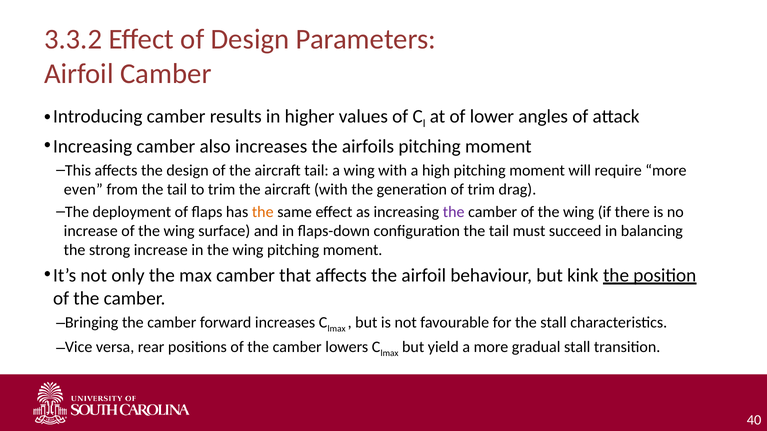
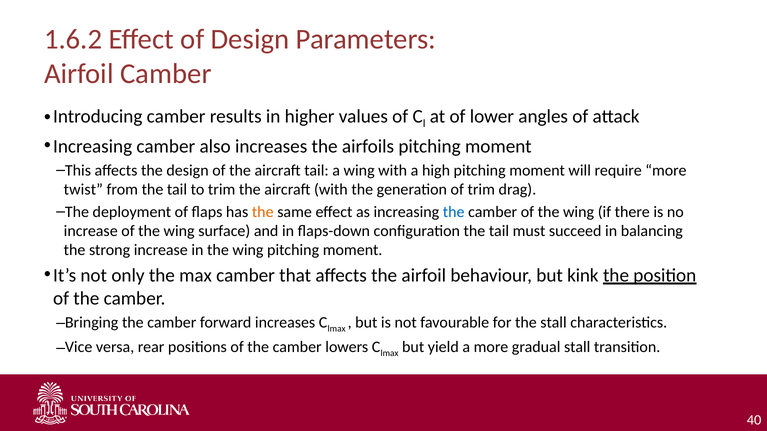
3.3.2: 3.3.2 -> 1.6.2 (73, 39)
even: even -> twist (83, 190)
the colour: purple -> blue (454, 212)
